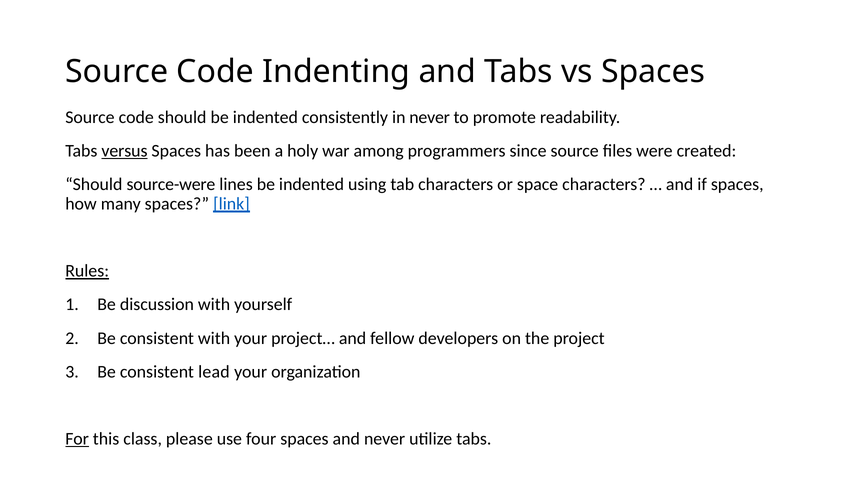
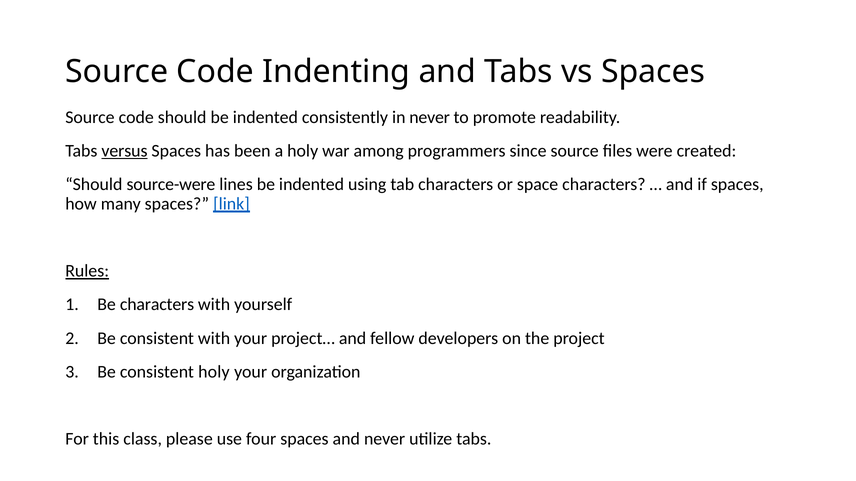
Be discussion: discussion -> characters (157, 305)
consistent lead: lead -> holy (214, 372)
For underline: present -> none (77, 439)
